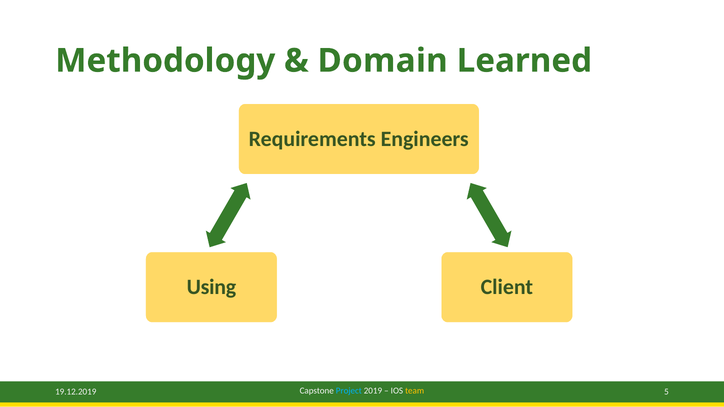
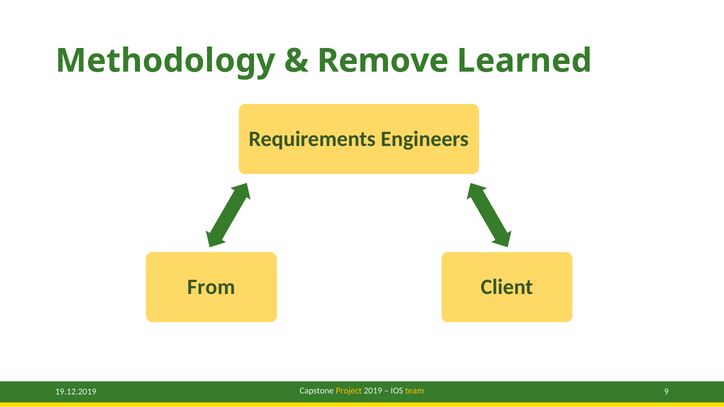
Domain: Domain -> Remove (383, 61)
Using: Using -> From (211, 287)
Project colour: light blue -> yellow (349, 391)
5: 5 -> 9 (667, 392)
